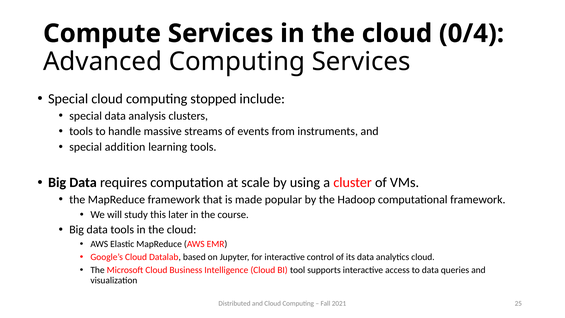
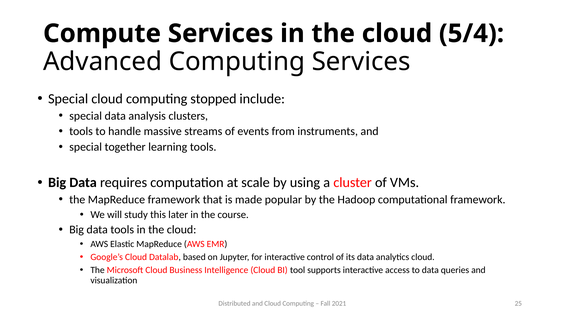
0/4: 0/4 -> 5/4 (471, 33)
addition: addition -> together (125, 147)
